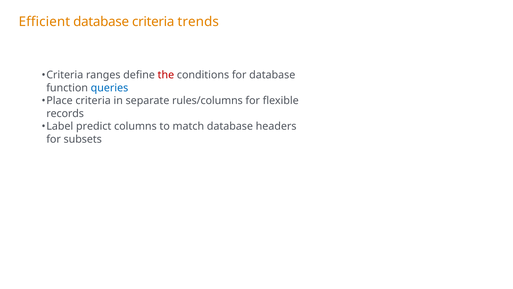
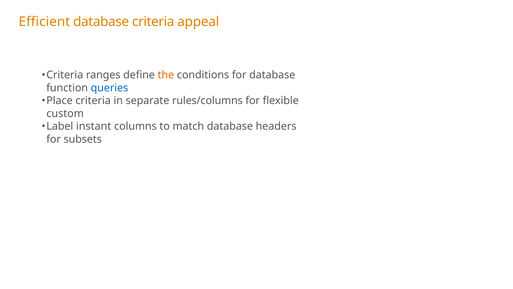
trends: trends -> appeal (198, 22)
the colour: red -> orange (166, 75)
records: records -> custom (65, 113)
predict: predict -> instant (94, 126)
